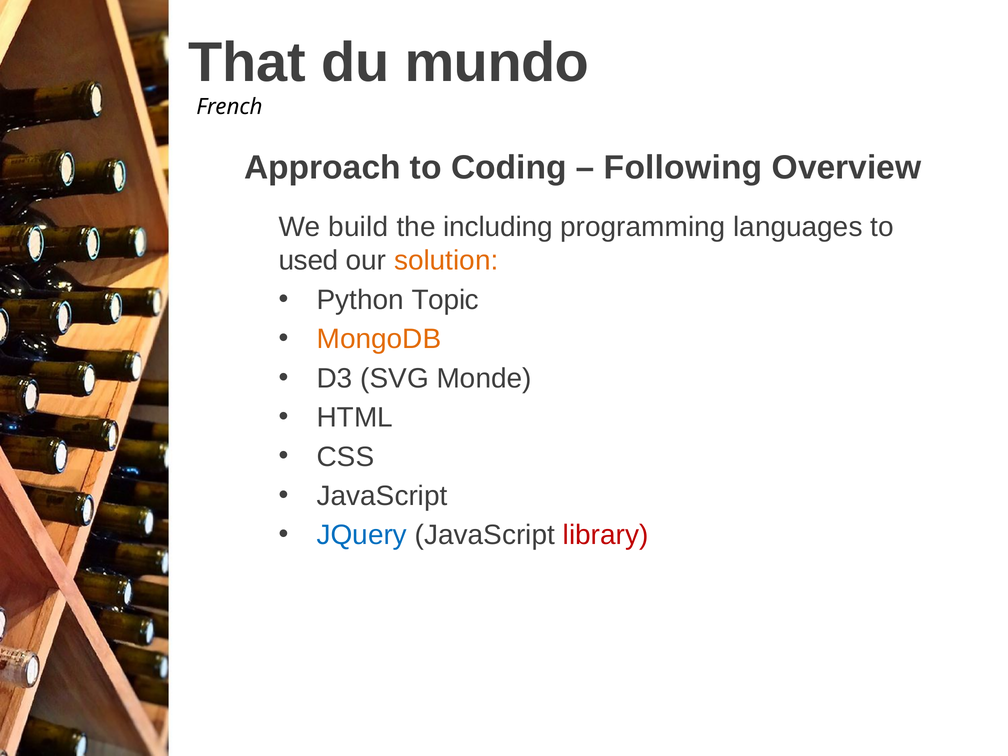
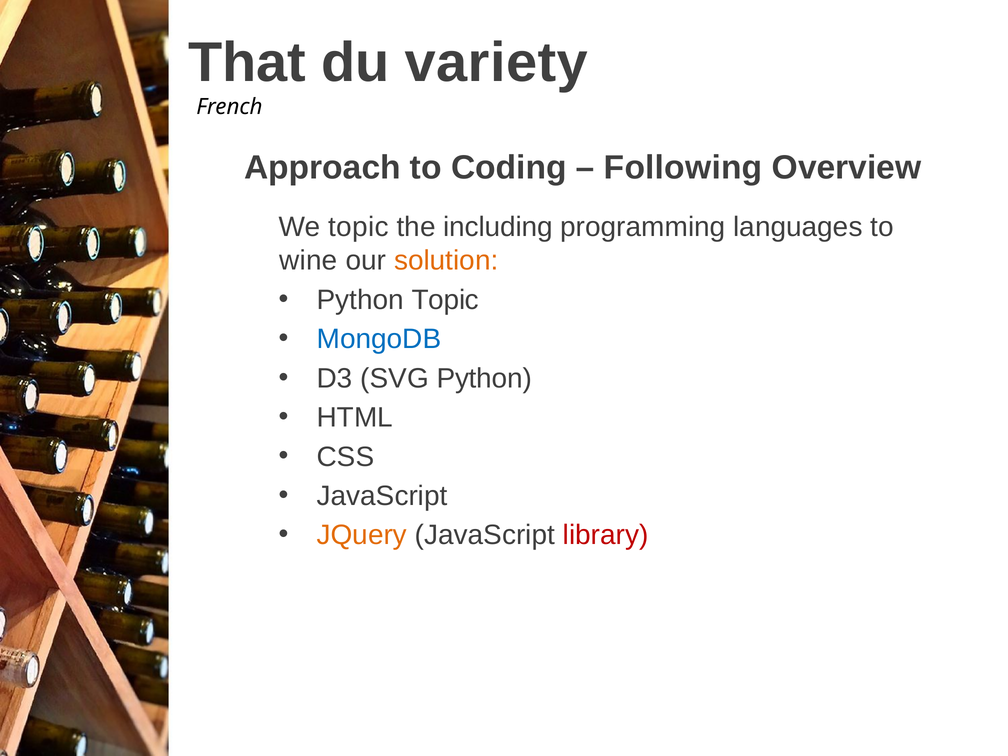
mundo: mundo -> variety (496, 63)
We build: build -> topic (358, 227)
used: used -> wine (308, 261)
MongoDB colour: orange -> blue (379, 339)
SVG Monde: Monde -> Python (484, 378)
JQuery colour: blue -> orange (362, 535)
